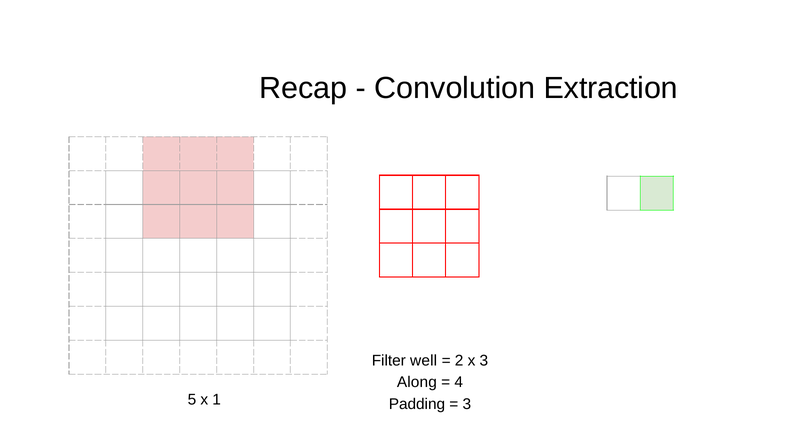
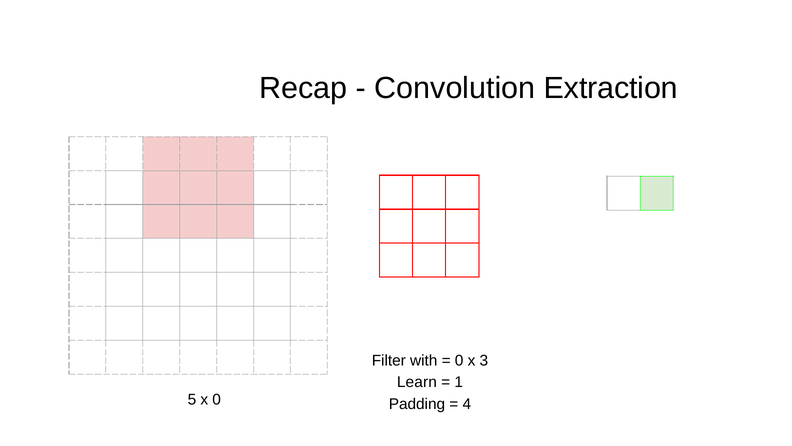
well: well -> with (424, 360)
2: 2 -> 0 (459, 360)
Along: Along -> Learn (417, 382)
4: 4 -> 1 (459, 382)
x 1: 1 -> 0 (217, 399)
3: 3 -> 4 (467, 403)
